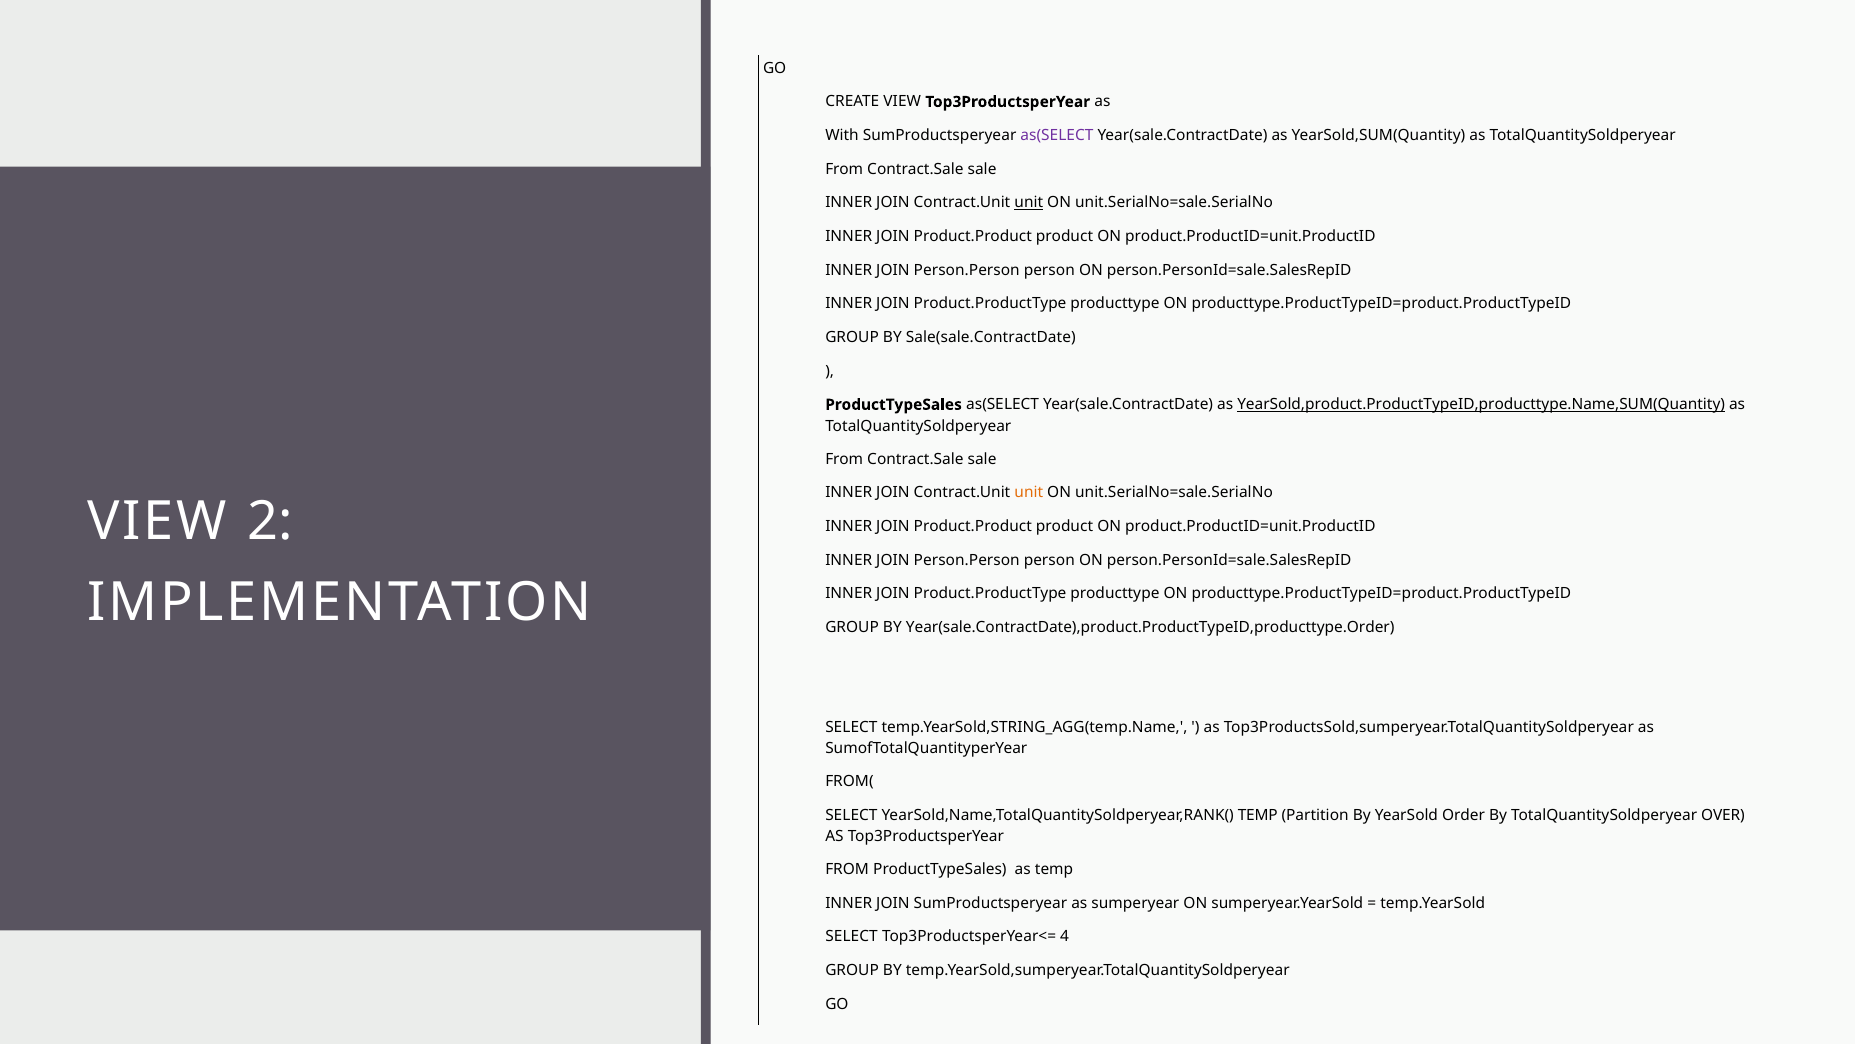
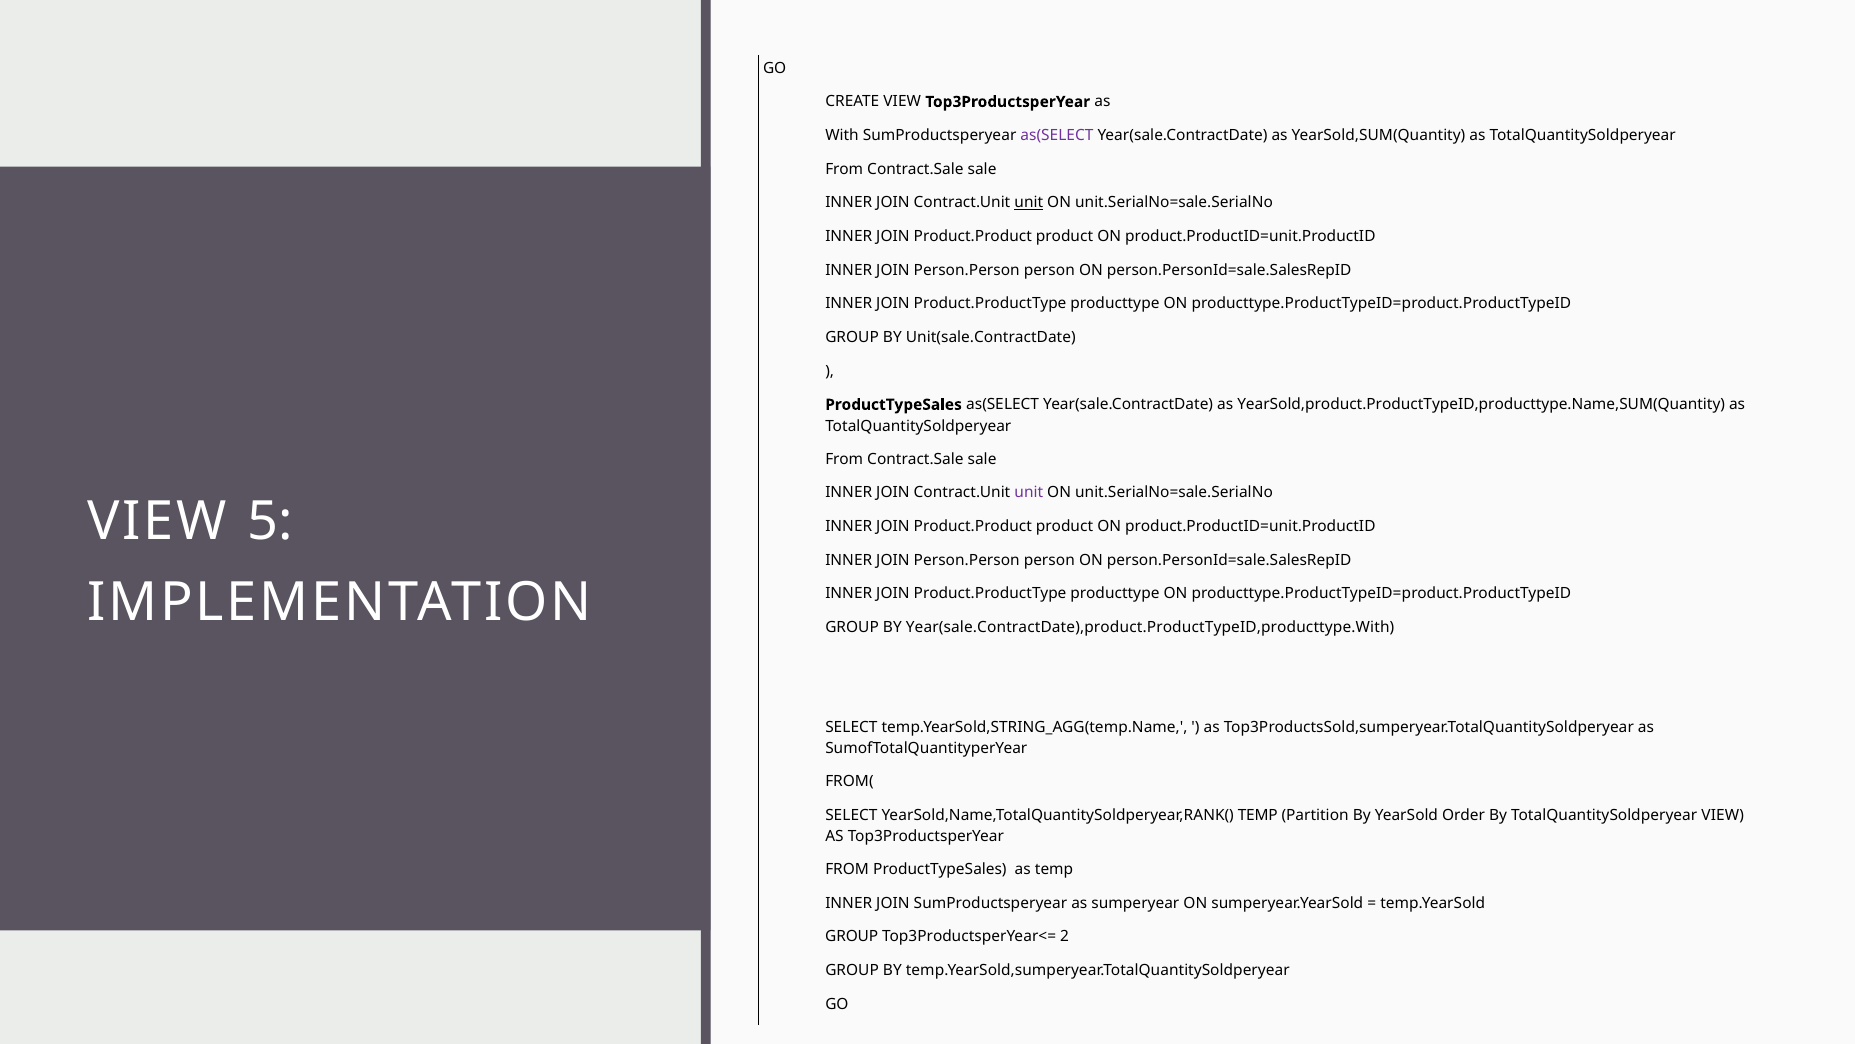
Sale(sale.ContractDate: Sale(sale.ContractDate -> Unit(sale.ContractDate (991, 337)
YearSold,product.ProductTypeID,producttype.Name,SUM(Quantity underline: present -> none (1481, 404)
unit colour: orange -> purple (1029, 492)
2: 2 -> 5 (270, 521)
Year(sale.ContractDate),product.ProductTypeID,producttype.Order: Year(sale.ContractDate),product.ProductTypeID,producttype.Order -> Year(sale.ContractDate),product.ProductTypeID,producttype.With (1150, 627)
TotalQuantitySoldperyear OVER: OVER -> VIEW (1723, 815)
SELECT: SELECT -> GROUP (852, 936)
4: 4 -> 2 (1064, 936)
